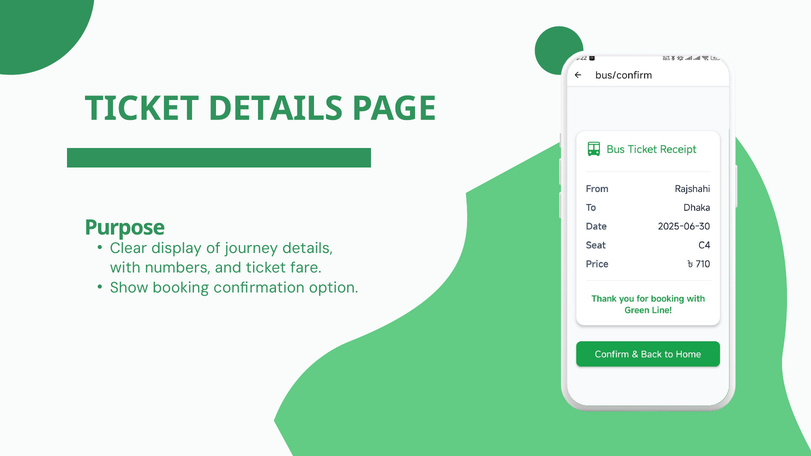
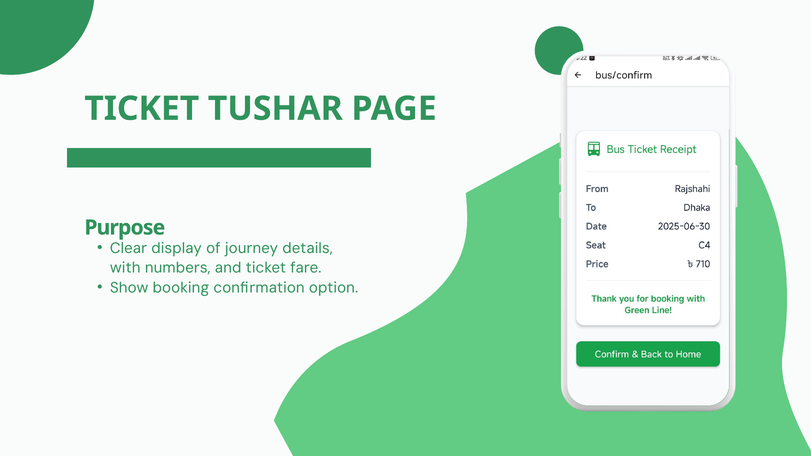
TICKET DETAILS: DETAILS -> TUSHAR (275, 109)
